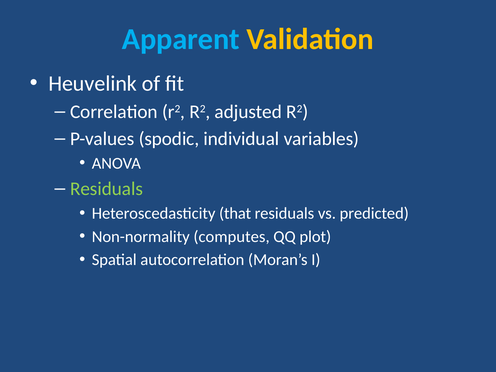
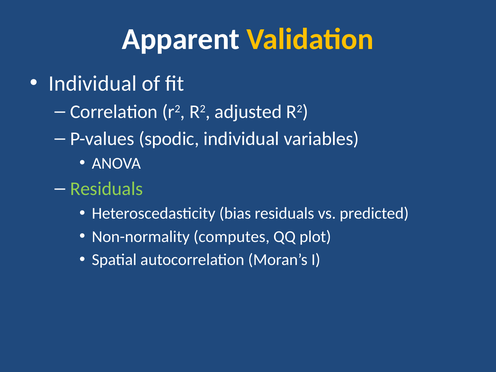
Apparent colour: light blue -> white (181, 39)
Heuvelink: Heuvelink -> Individual (93, 83)
that: that -> bias (235, 214)
